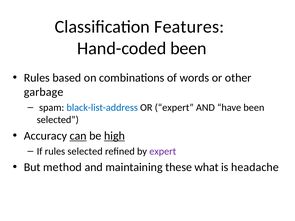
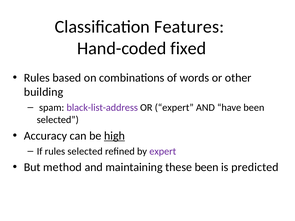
Hand-coded been: been -> fixed (188, 48)
garbage: garbage -> building (44, 92)
black-list-address colour: blue -> purple (102, 108)
can underline: present -> none (78, 136)
these what: what -> been (207, 167)
headache: headache -> predicted (255, 167)
